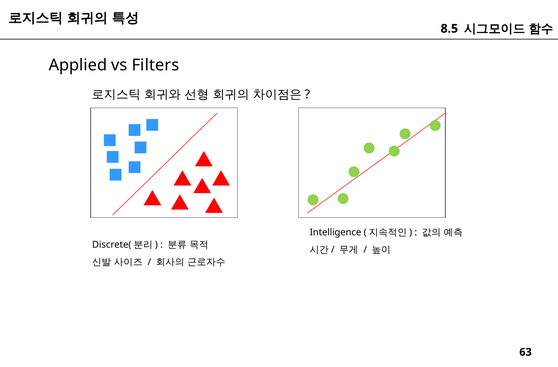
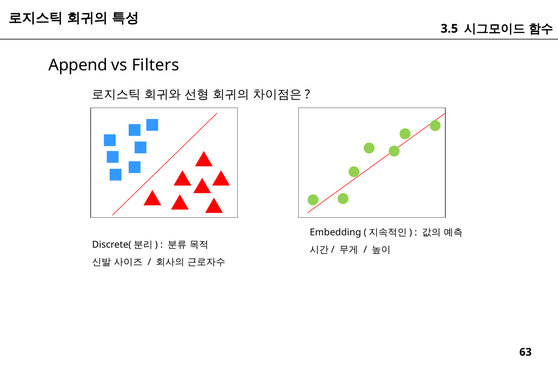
8.5: 8.5 -> 3.5 (449, 29)
Applied: Applied -> Append (78, 65)
Intelligence: Intelligence -> Embedding (335, 232)
